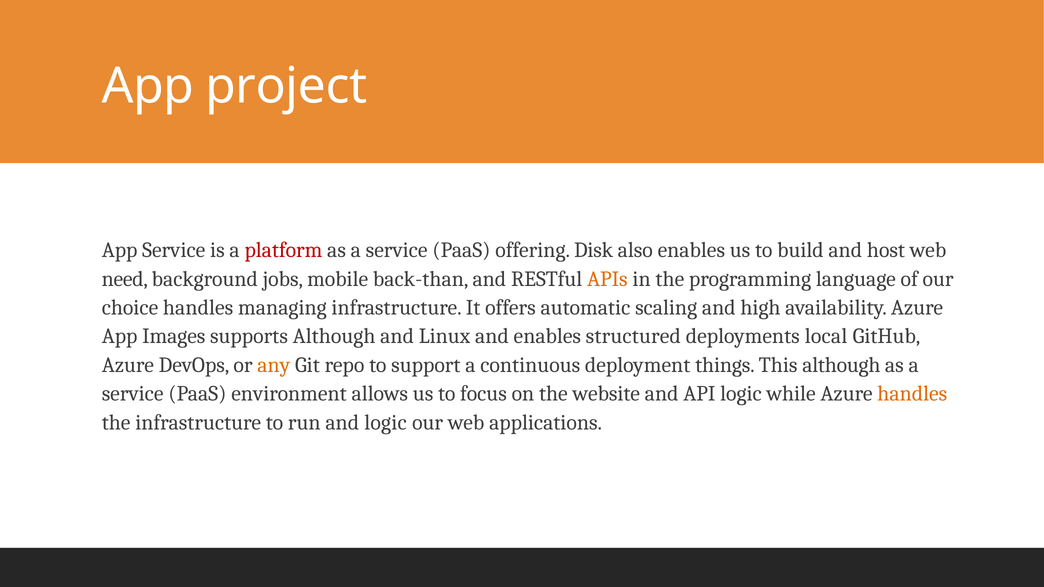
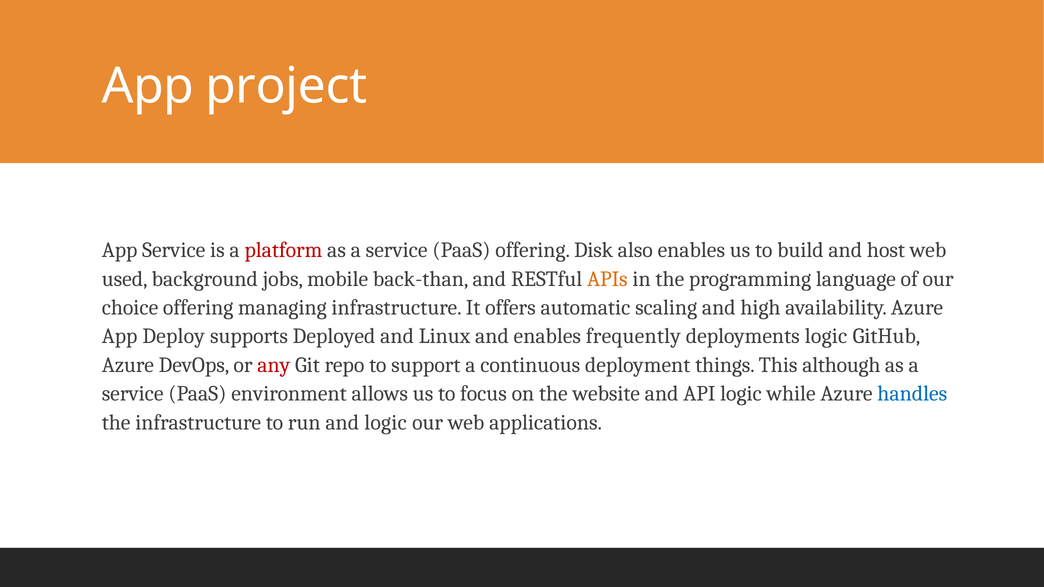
need: need -> used (125, 279)
choice handles: handles -> offering (198, 308)
Images: Images -> Deploy (174, 336)
supports Although: Although -> Deployed (334, 336)
structured: structured -> frequently (633, 336)
deployments local: local -> logic (826, 336)
any colour: orange -> red (274, 365)
handles colour: orange -> blue (912, 394)
